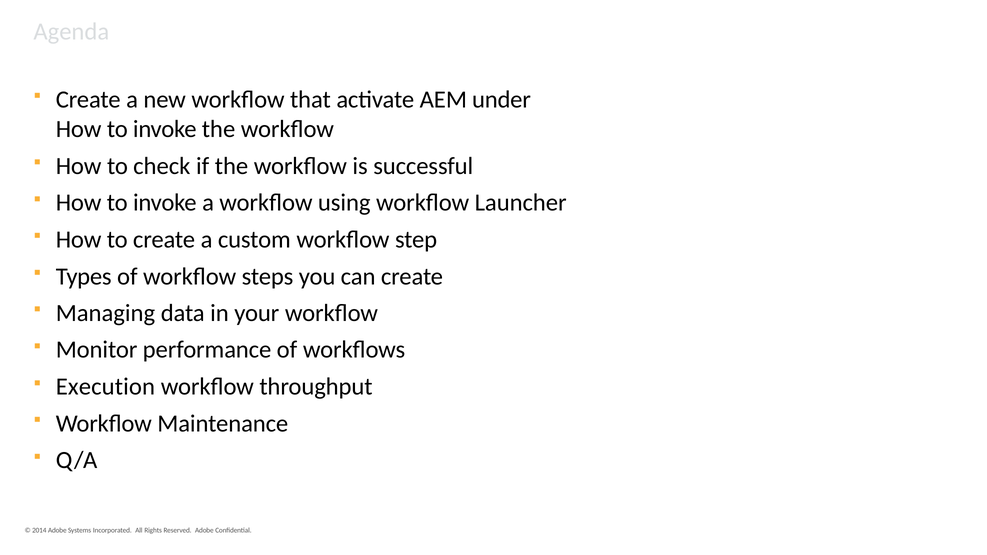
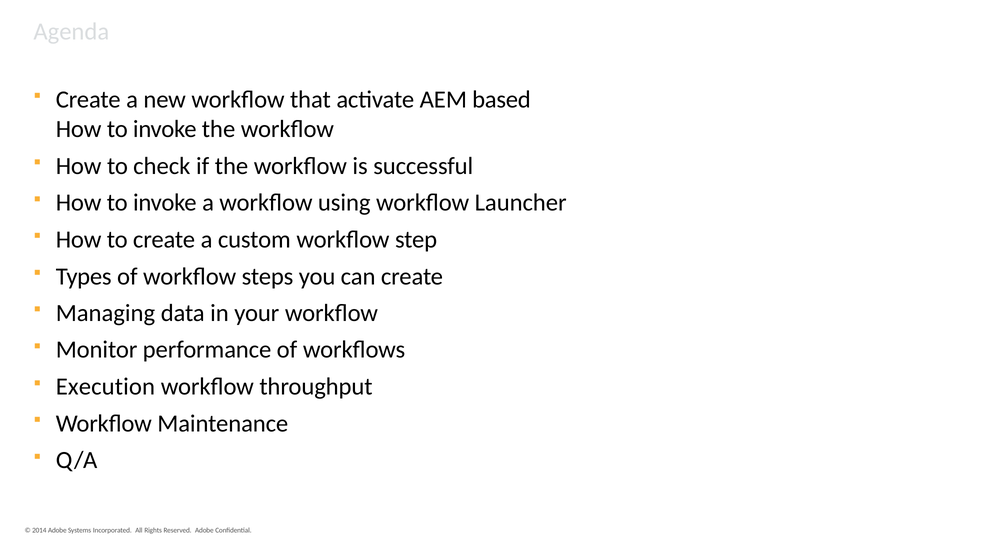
under: under -> based (501, 99)
